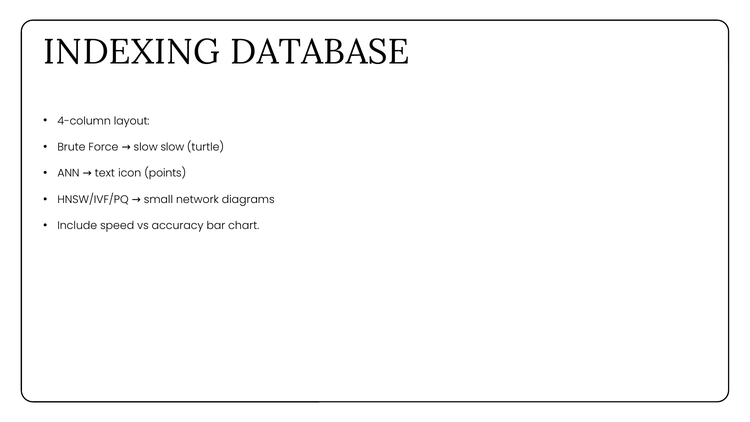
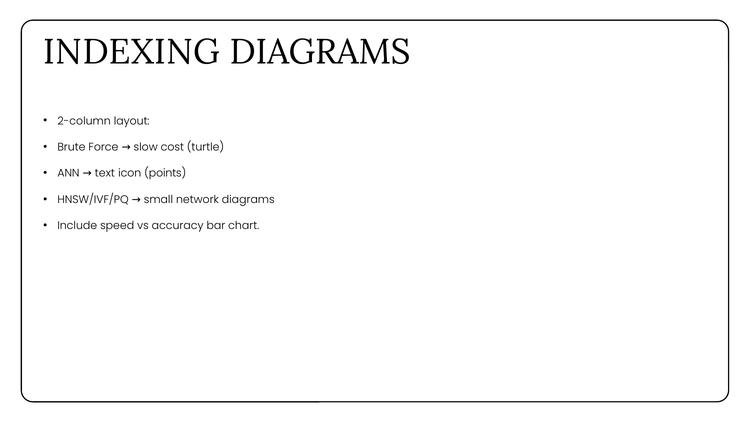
INDEXING DATABASE: DATABASE -> DIAGRAMS (320, 52)
4-column: 4-column -> 2-column (84, 121)
slow slow: slow -> cost (172, 147)
